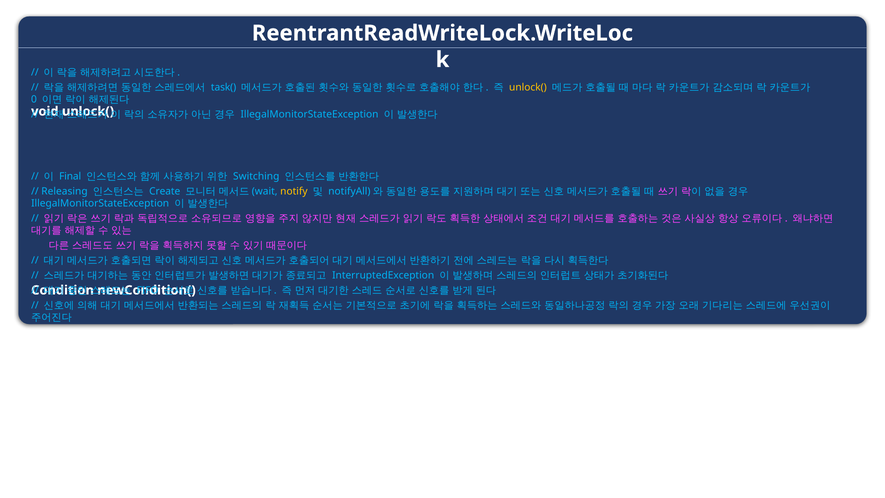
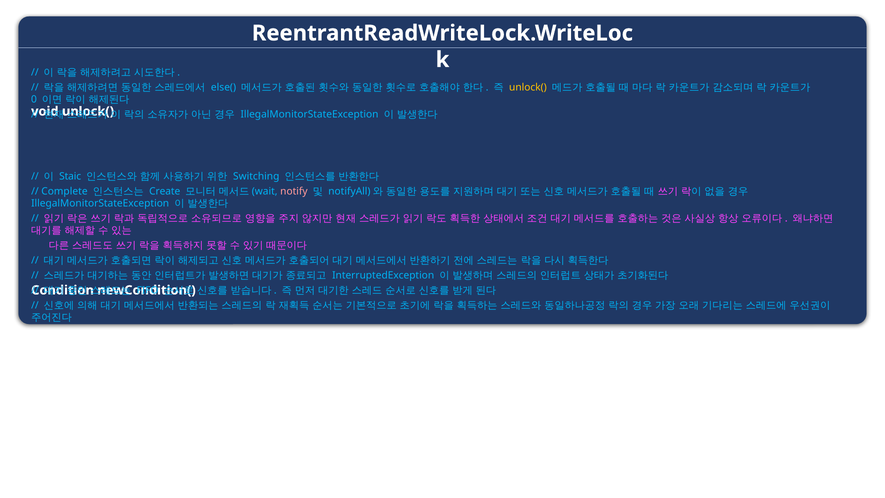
task(: task( -> else( (224, 87)
Final: Final -> Staic (70, 176)
Releasing: Releasing -> Complete (64, 191)
notify colour: yellow -> pink (294, 191)
